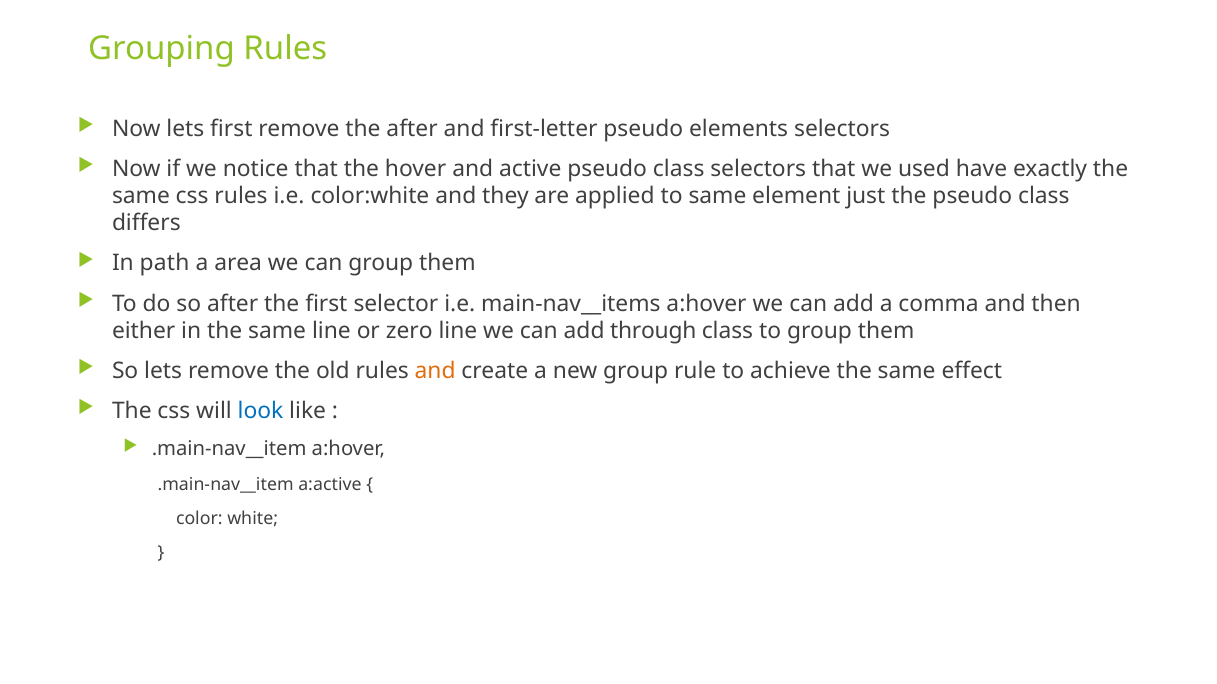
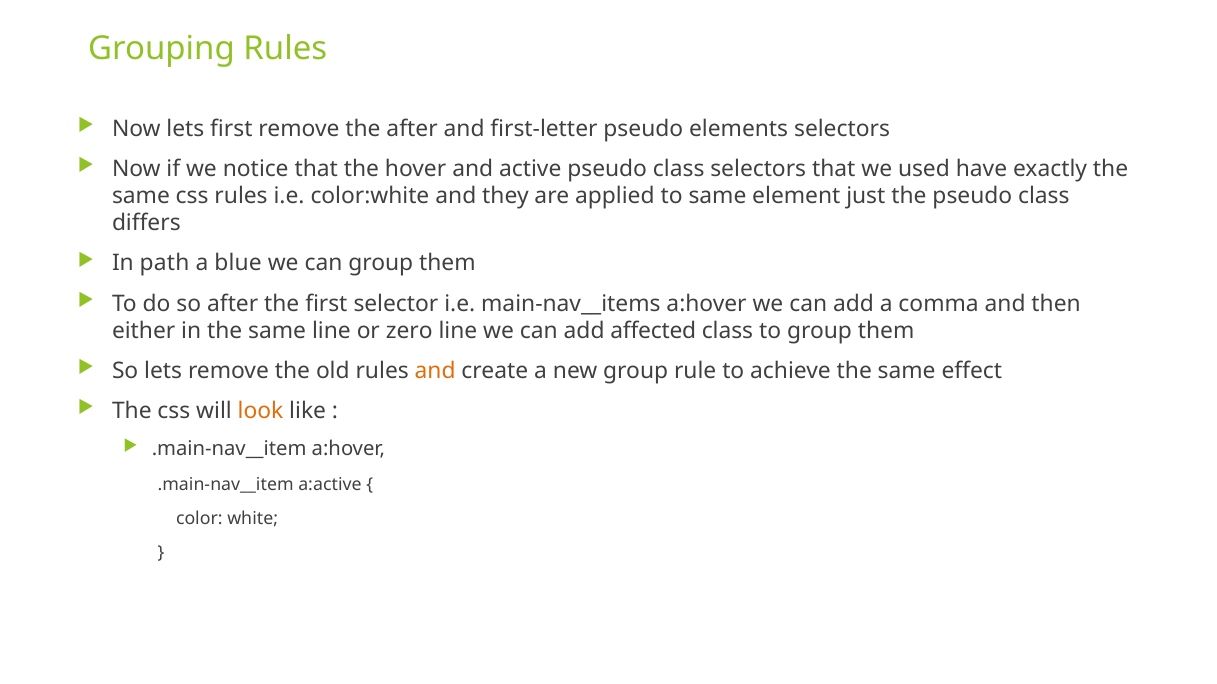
area: area -> blue (238, 264)
through: through -> affected (653, 331)
look colour: blue -> orange (261, 411)
